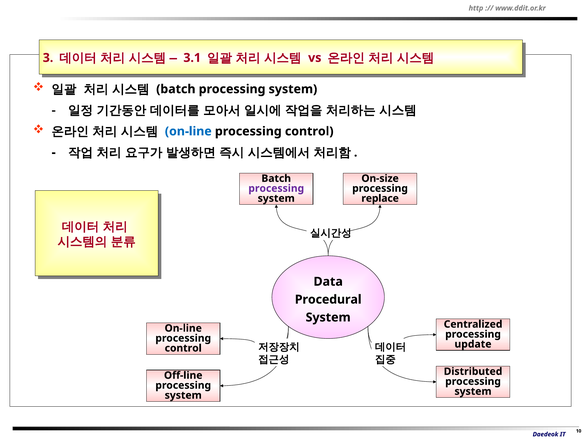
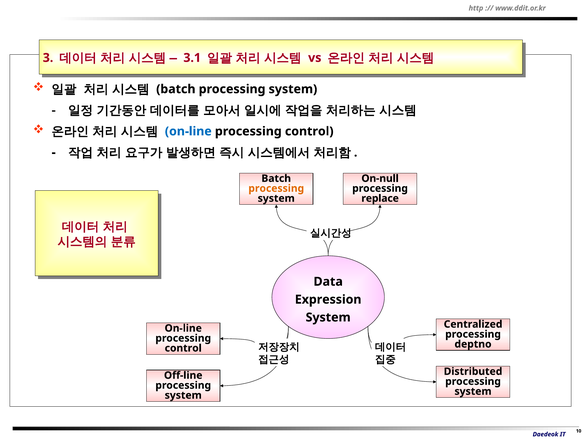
On-size: On-size -> On-null (380, 178)
processing colour: purple -> orange (276, 188)
Procedural: Procedural -> Expression (328, 299)
update: update -> deptno (473, 344)
